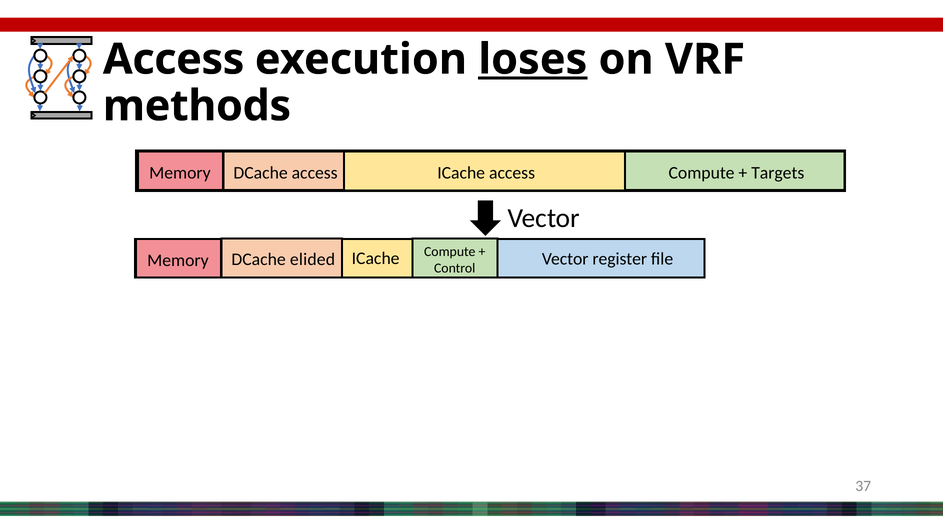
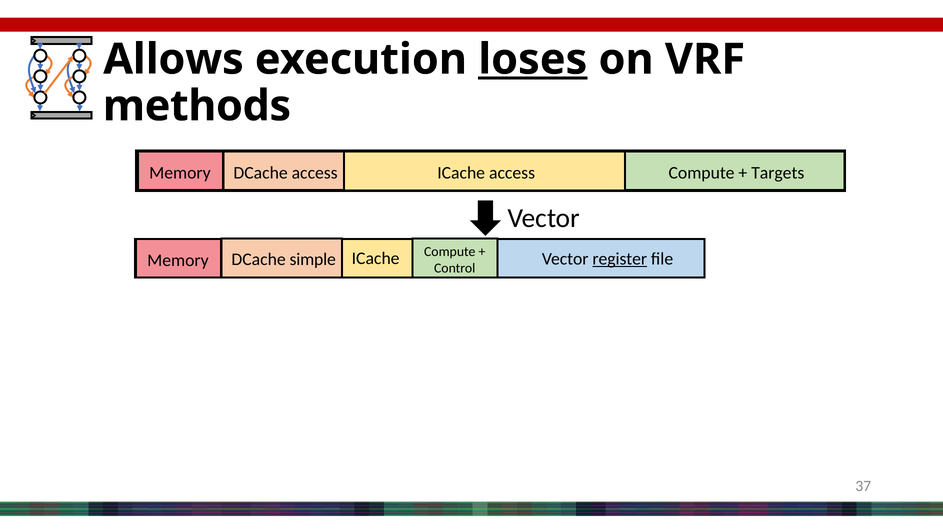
Access: Access -> Allows (173, 59)
elided: elided -> simple (313, 260)
register underline: none -> present (620, 259)
